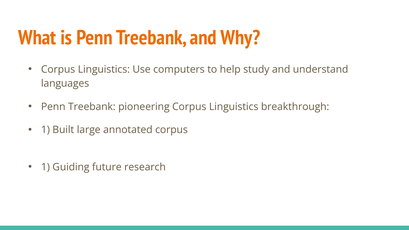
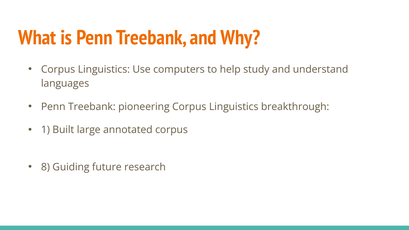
1: 1 -> 8 (45, 167)
